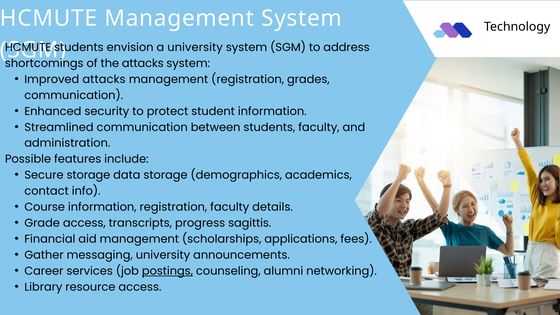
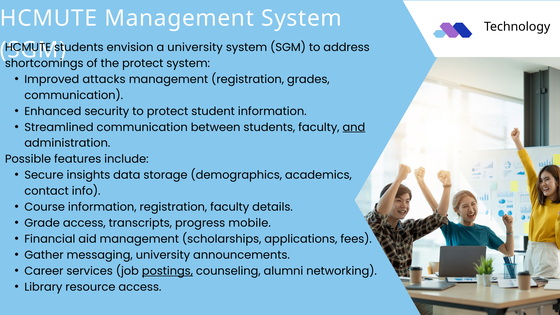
the attacks: attacks -> protect (143, 63)
and underline: none -> present (354, 127)
Secure storage: storage -> insights (88, 175)
sagittis: sagittis -> mobile (250, 223)
